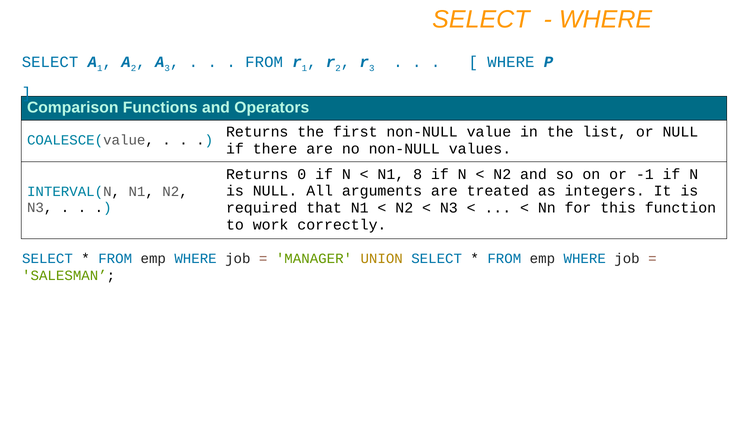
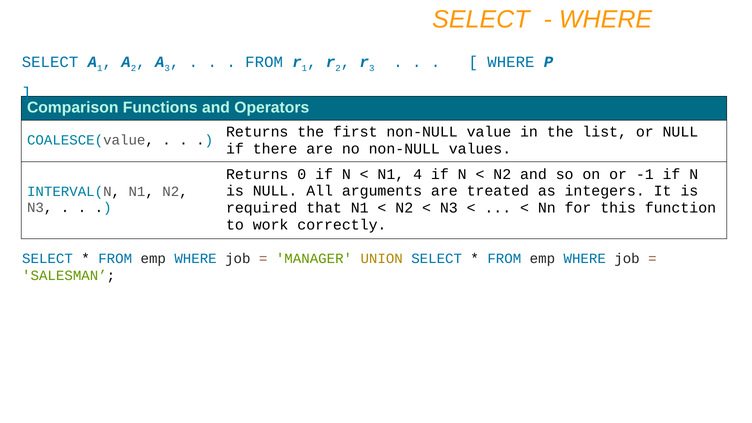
8: 8 -> 4 (418, 174)
